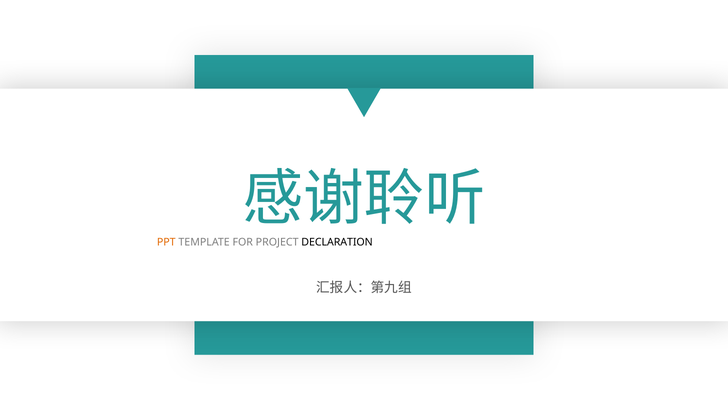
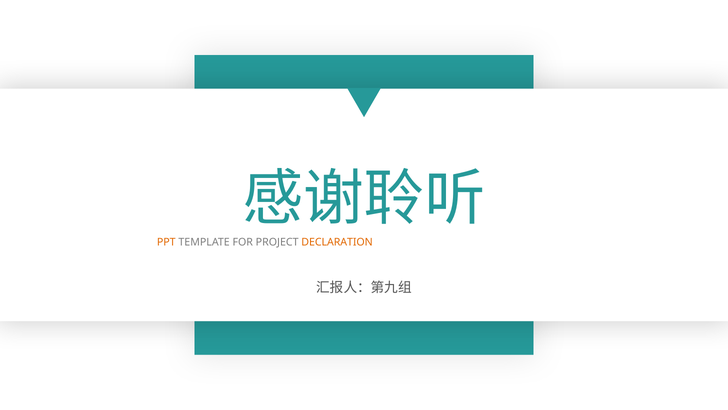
DECLARATION colour: black -> orange (337, 242)
